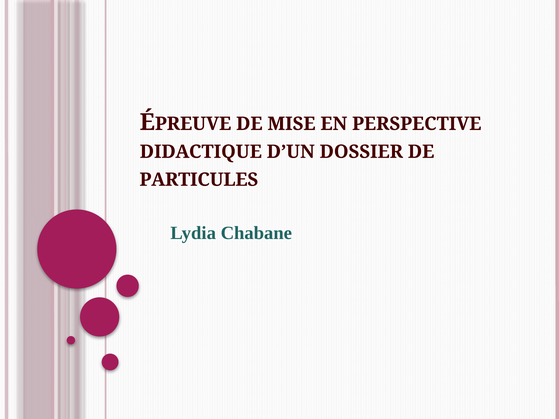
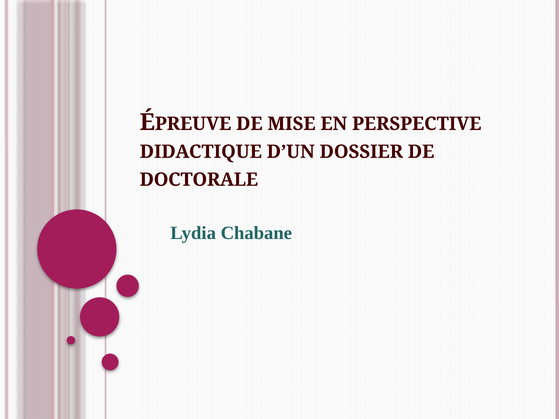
PARTICULES: PARTICULES -> DOCTORALE (199, 180)
